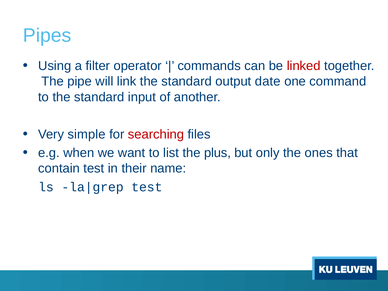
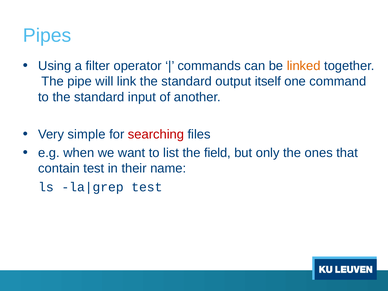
linked colour: red -> orange (304, 66)
date: date -> itself (268, 81)
plus: plus -> field (217, 153)
